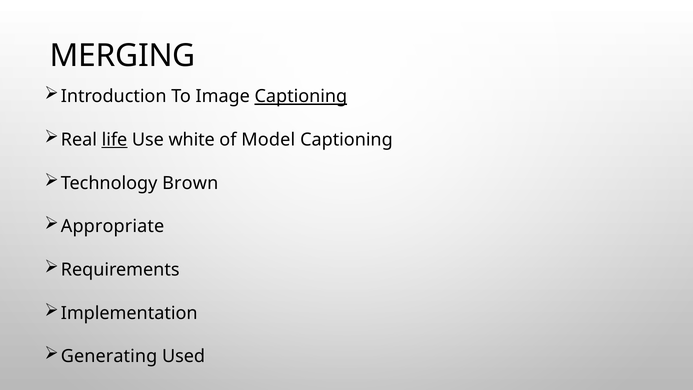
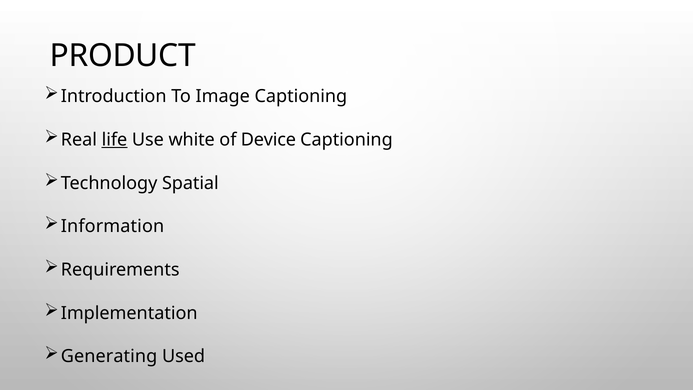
MERGING: MERGING -> PRODUCT (123, 56)
Captioning underline: present -> none (301, 96)
Model: Model -> Device (268, 140)
Brown: Brown -> Spatial (190, 183)
Appropriate: Appropriate -> Information (113, 226)
